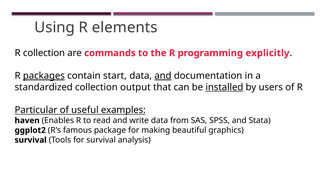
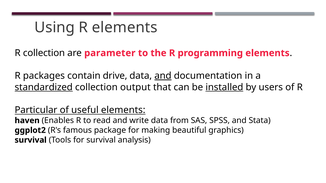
commands: commands -> parameter (110, 53)
programming explicitly: explicitly -> elements (267, 53)
packages underline: present -> none (44, 76)
start: start -> drive (115, 76)
standardized underline: none -> present (44, 87)
useful examples: examples -> elements (123, 110)
